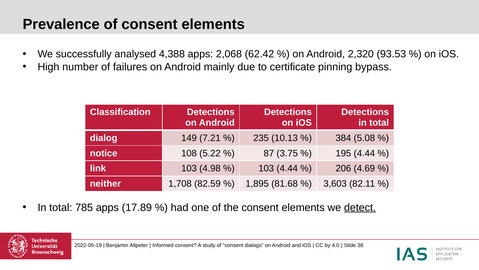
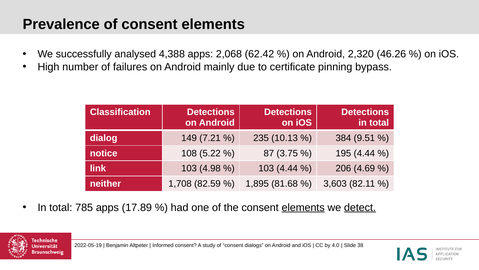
93.53: 93.53 -> 46.26 (391, 54)
5.08: 5.08 -> 9.51 (364, 138)
elements underline: none -> present (303, 207)
